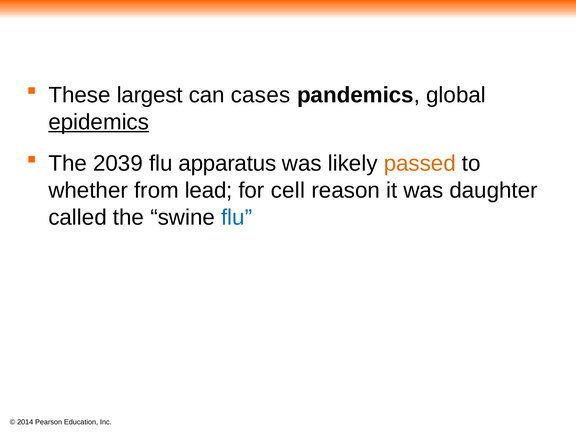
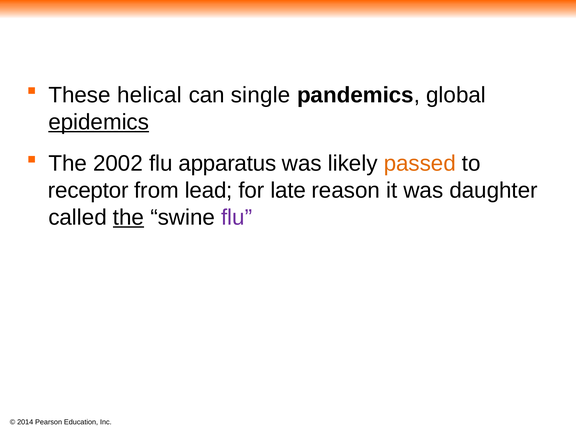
largest: largest -> helical (149, 95)
cases: cases -> single (261, 95)
2039: 2039 -> 2002 (118, 164)
whether: whether -> receptor (88, 190)
cell: cell -> late (288, 190)
the underline: none -> present (128, 217)
flu colour: blue -> purple (237, 217)
